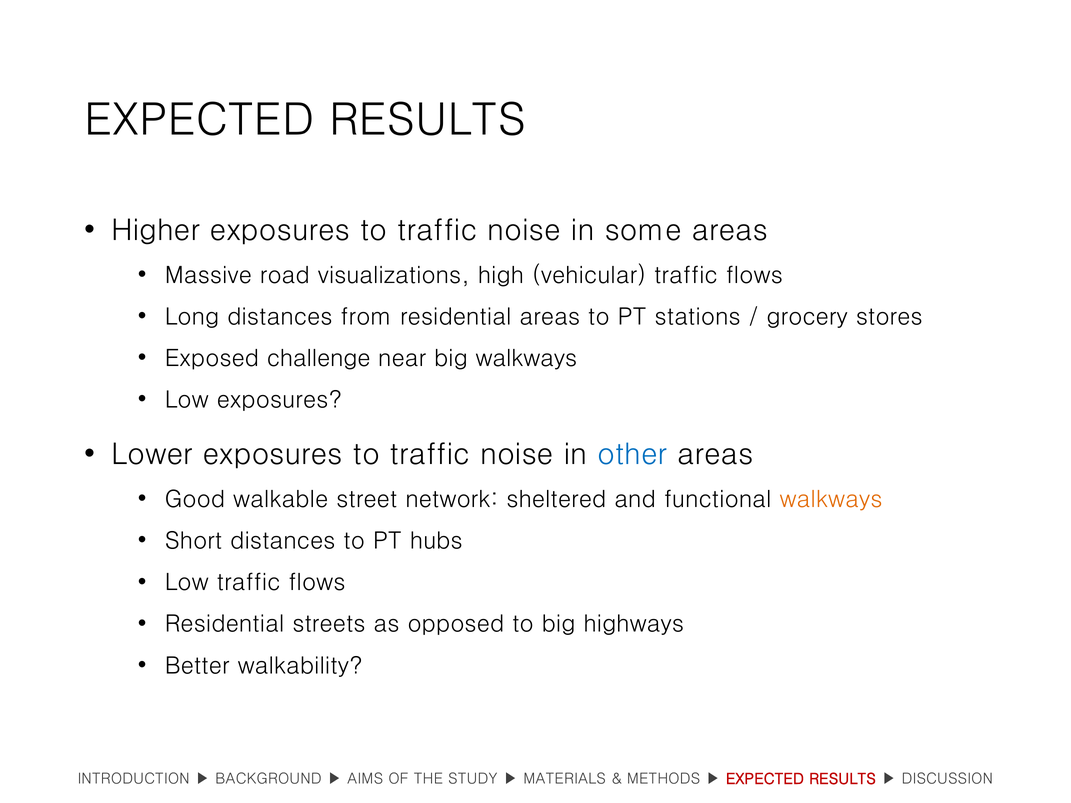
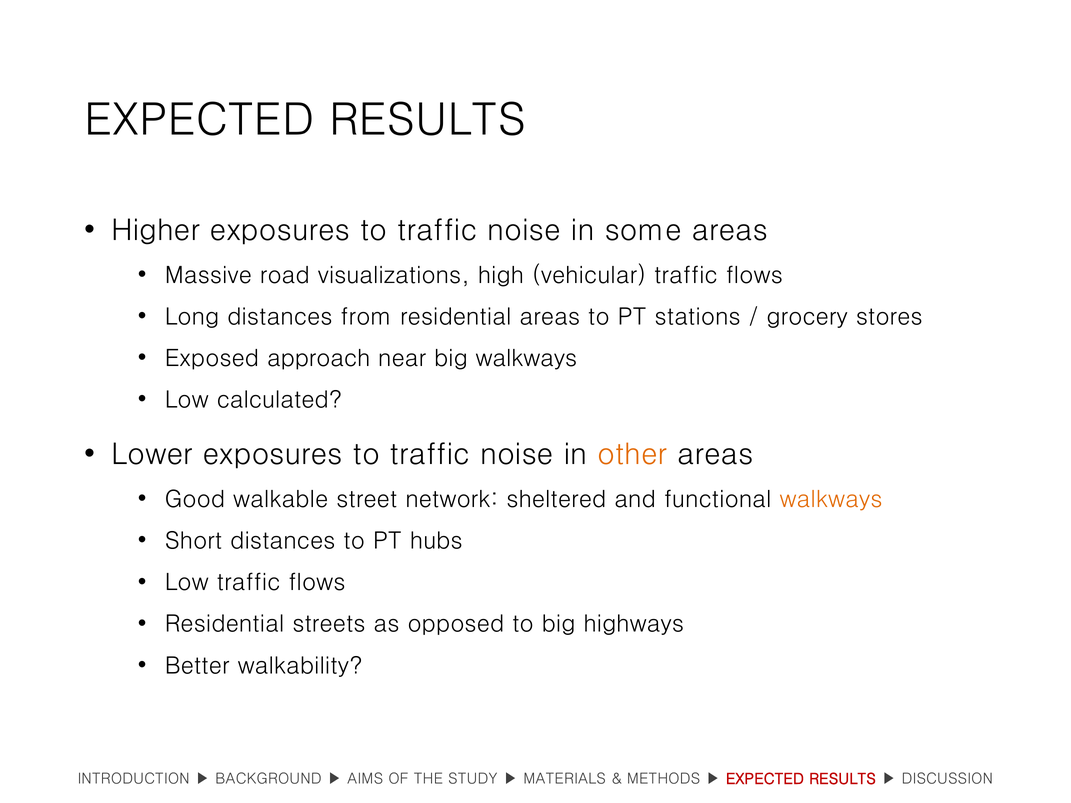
challenge: challenge -> approach (319, 358)
Low exposures: exposures -> calculated (280, 400)
other colour: blue -> orange (632, 455)
